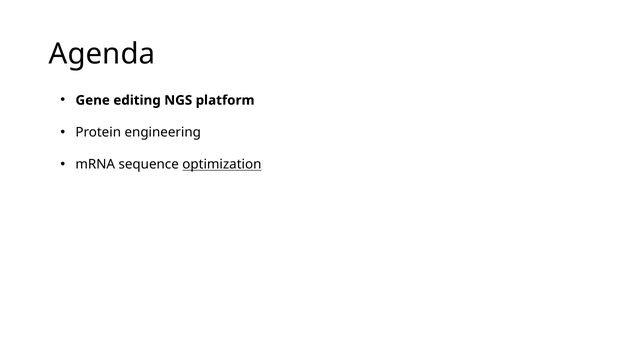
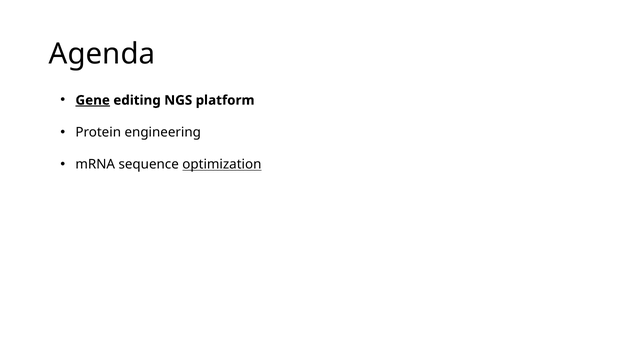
Gene underline: none -> present (93, 100)
